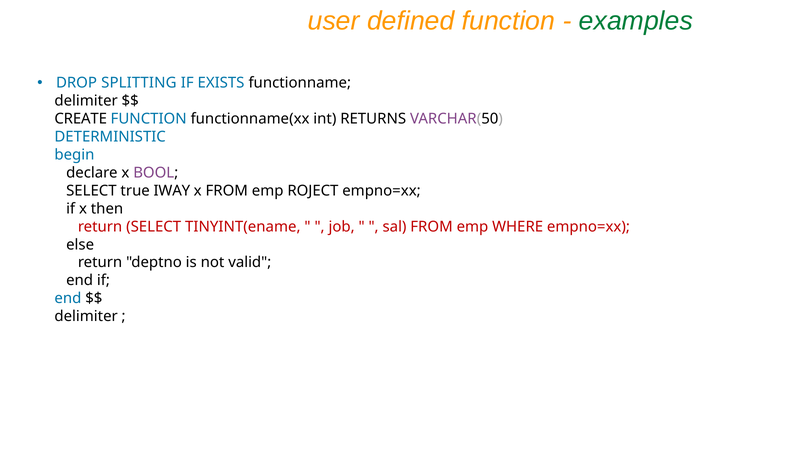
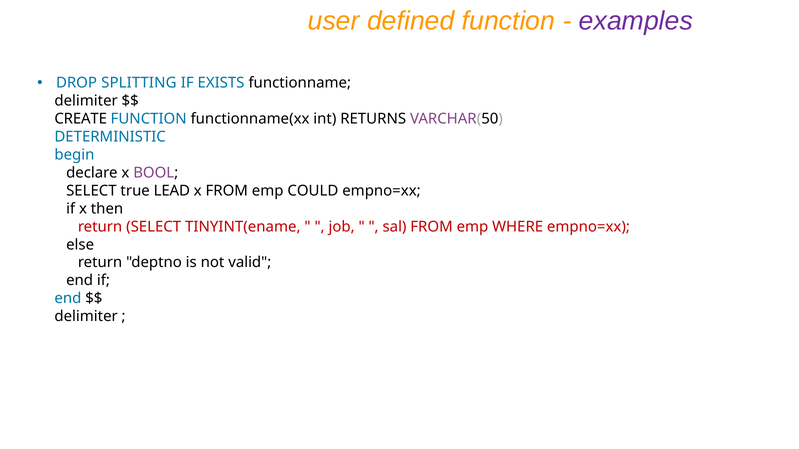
examples colour: green -> purple (636, 21)
IWAY: IWAY -> LEAD (172, 191)
ROJECT: ROJECT -> COULD (313, 191)
